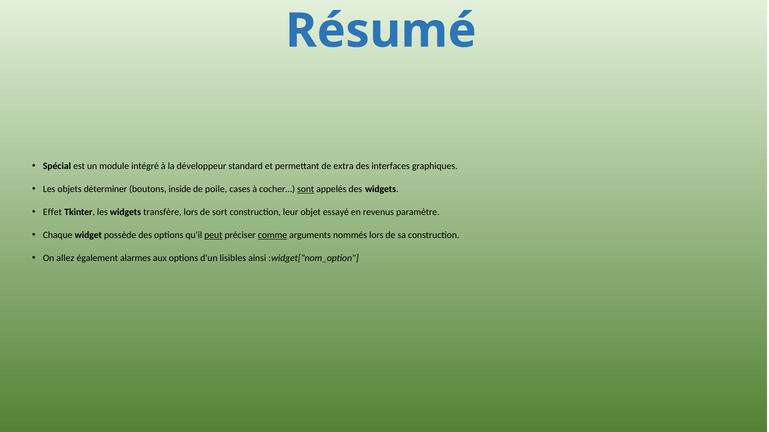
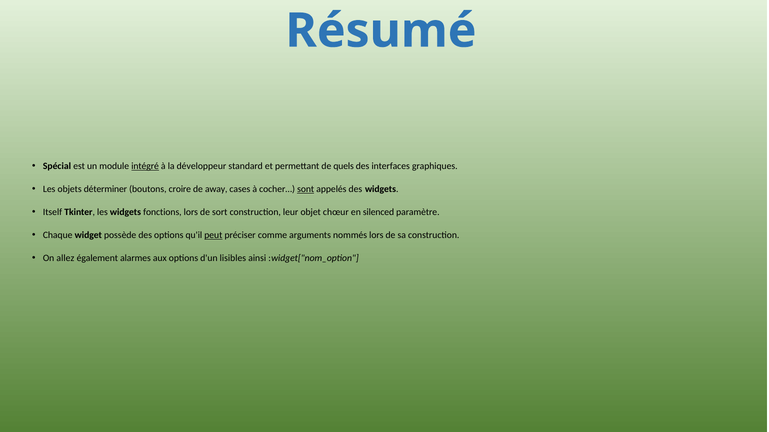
intégré underline: none -> present (145, 166)
extra: extra -> quels (344, 166)
inside: inside -> croire (180, 189)
poile: poile -> away (216, 189)
Effet: Effet -> Itself (53, 213)
transfère: transfère -> fonctions (162, 213)
essayé: essayé -> chœur (336, 213)
revenus: revenus -> silenced (378, 213)
comme underline: present -> none (272, 236)
